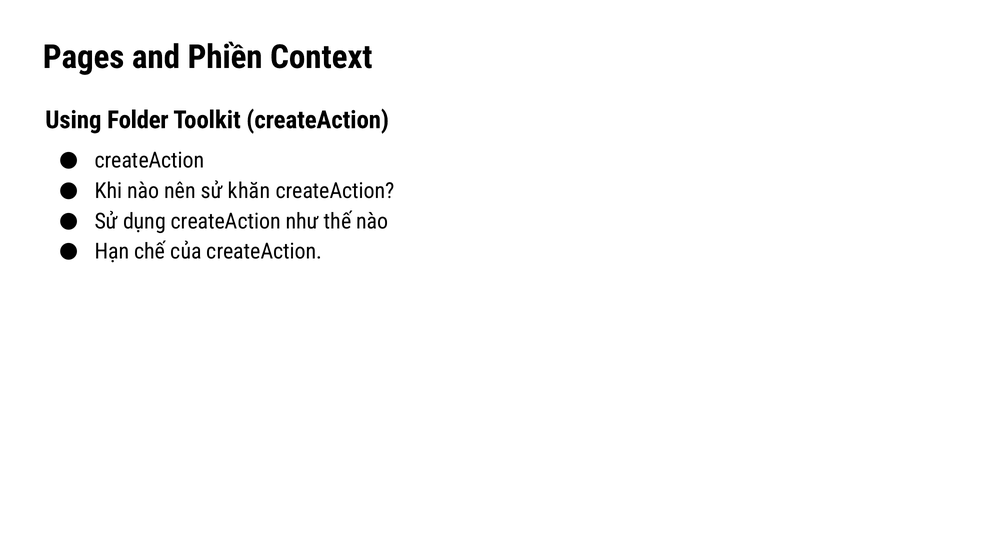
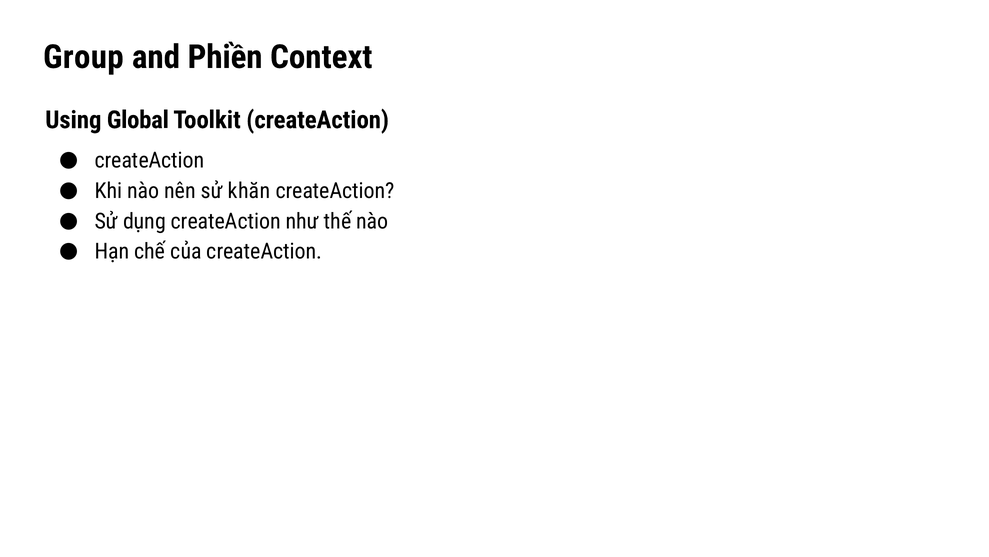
Pages: Pages -> Group (83, 57)
Folder: Folder -> Global (138, 120)
